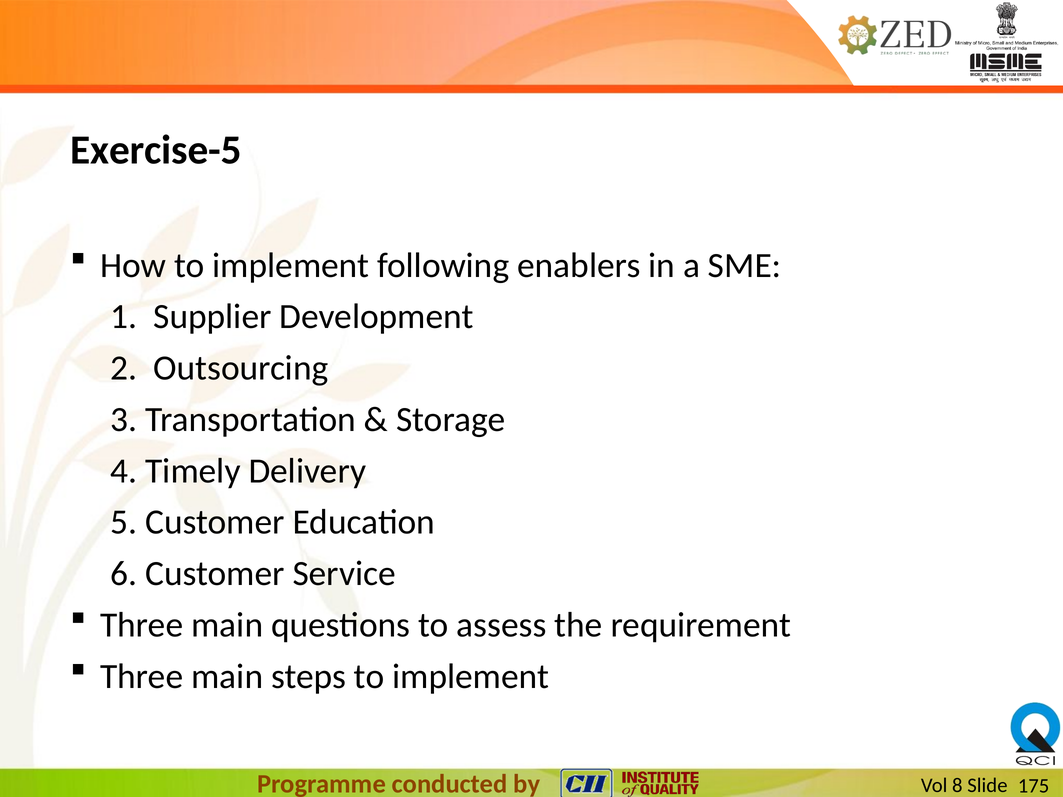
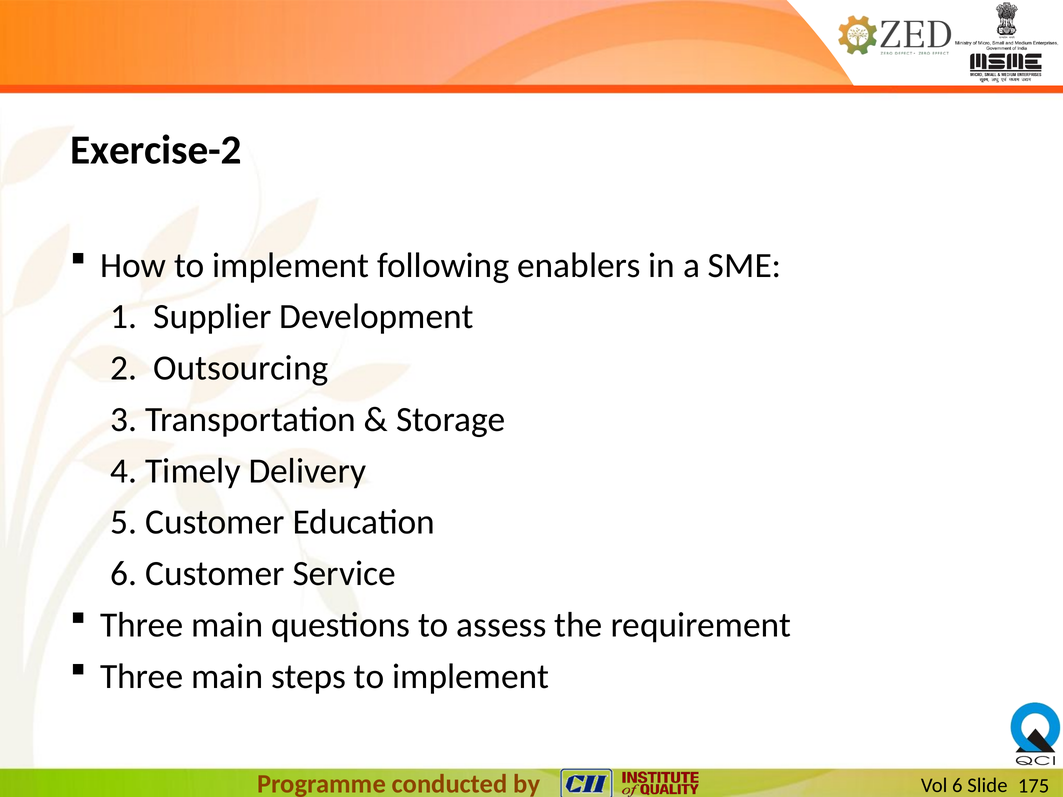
Exercise-5: Exercise-5 -> Exercise-2 (156, 150)
8: 8 -> 6 (957, 786)
